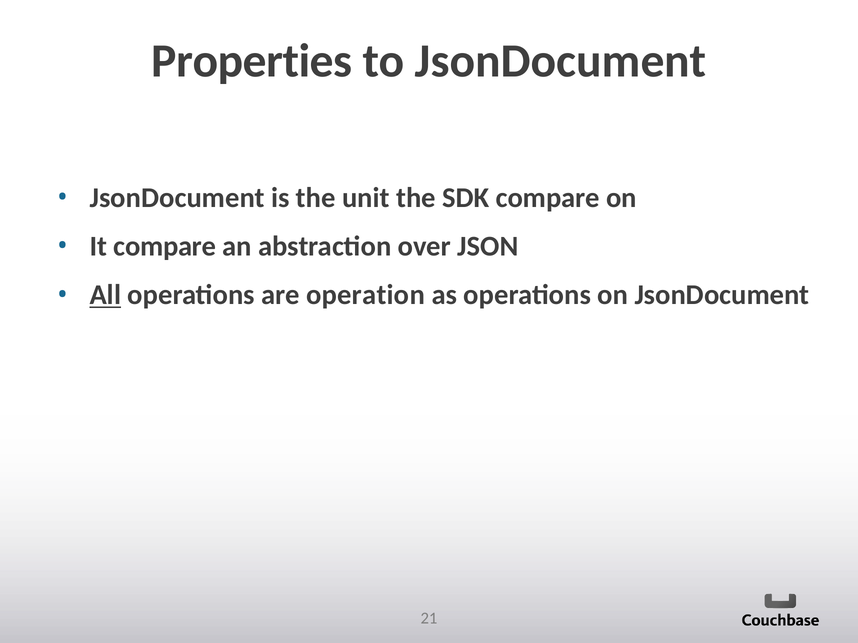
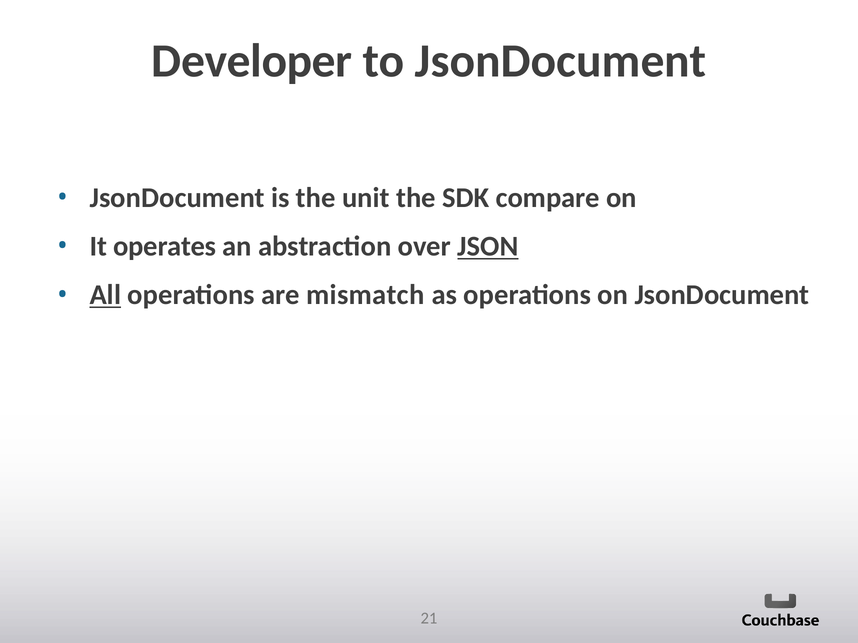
Properties: Properties -> Developer (252, 61)
It compare: compare -> operates (165, 247)
JSON underline: none -> present (488, 247)
operation: operation -> mismatch (365, 295)
